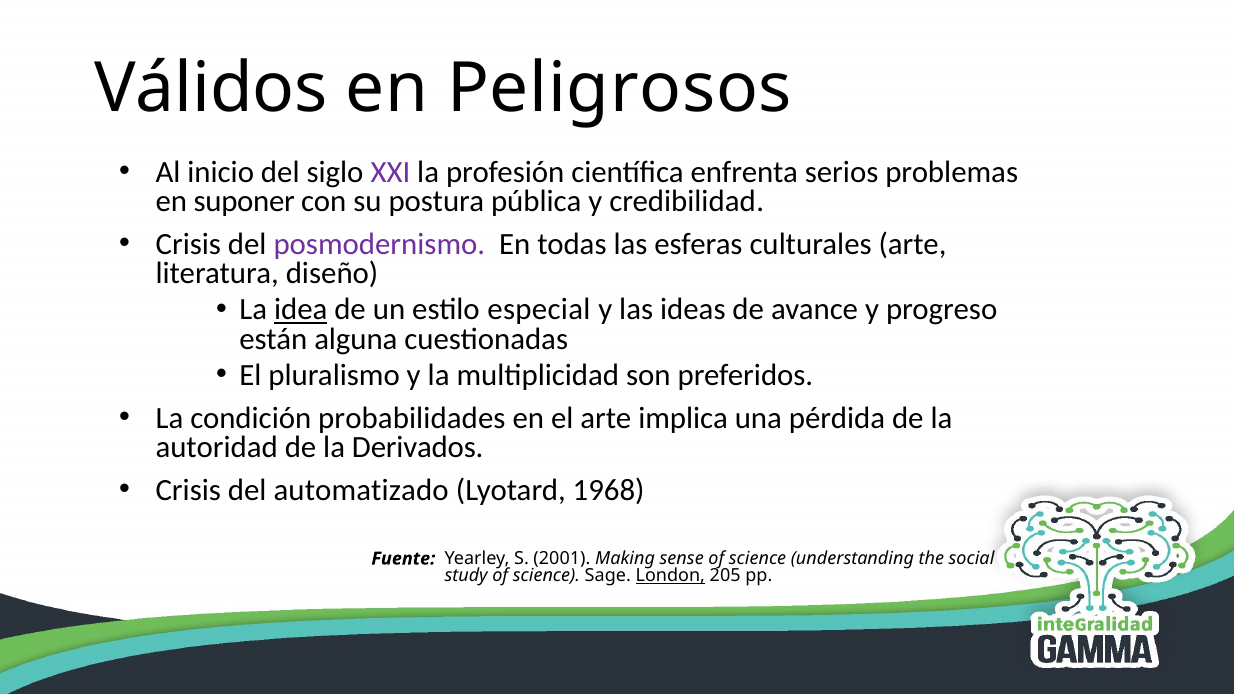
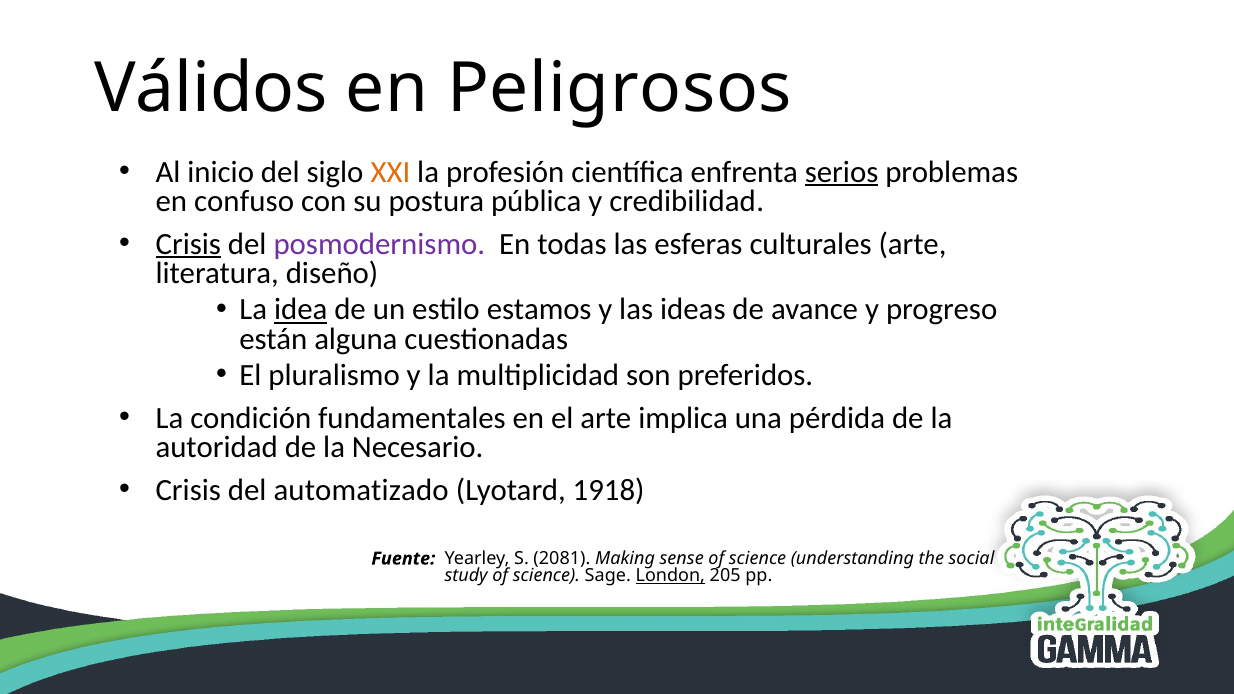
XXI colour: purple -> orange (390, 172)
serios underline: none -> present (842, 172)
suponer: suponer -> confuso (244, 202)
Crisis underline: none -> present (188, 244)
especial: especial -> estamos (539, 310)
probabilidades: probabilidades -> fundamentales (412, 418)
Derivados: Derivados -> Necesario (418, 448)
1968: 1968 -> 1918 (609, 490)
2001: 2001 -> 2081 (562, 559)
